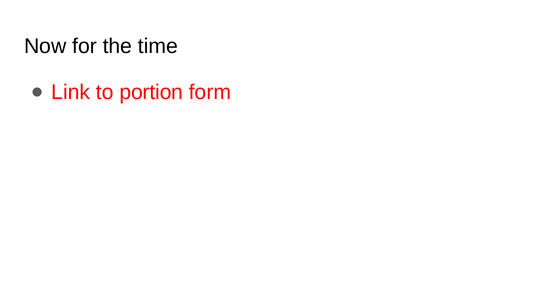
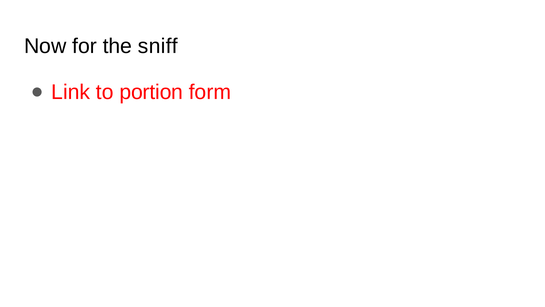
time: time -> sniff (158, 46)
